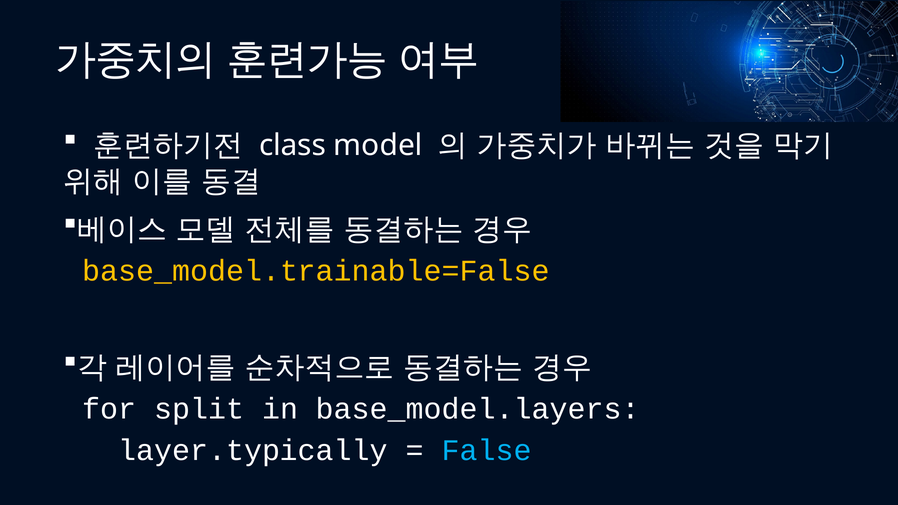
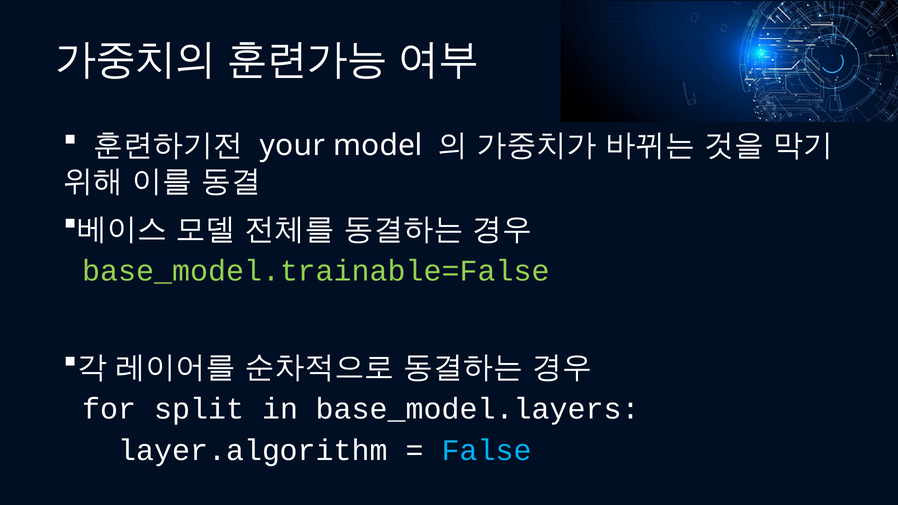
class: class -> your (292, 145)
base_model.trainable=False colour: yellow -> light green (316, 271)
layer.typically: layer.typically -> layer.algorithm (253, 450)
